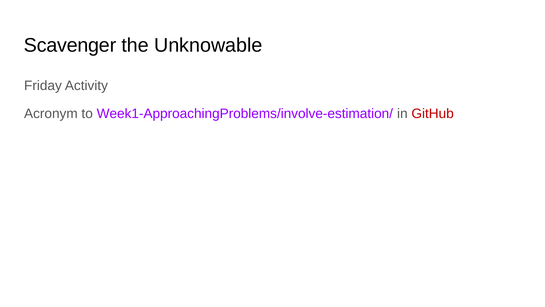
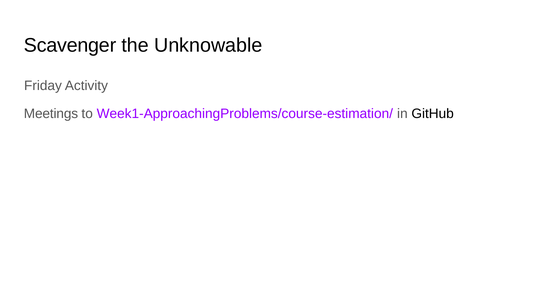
Acronym: Acronym -> Meetings (51, 114)
Week1-ApproachingProblems/involve-estimation/: Week1-ApproachingProblems/involve-estimation/ -> Week1-ApproachingProblems/course-estimation/ (245, 114)
GitHub colour: red -> black (433, 114)
